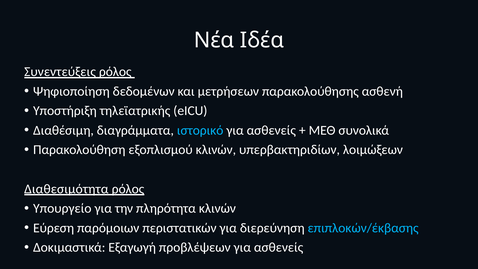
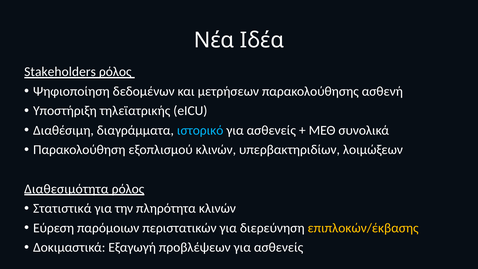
Συνεντεύξεις: Συνεντεύξεις -> Stakeholders (60, 72)
Υπουργείο: Υπουργείο -> Στατιστικά (62, 208)
επιπλοκών/έκβασης colour: light blue -> yellow (363, 228)
